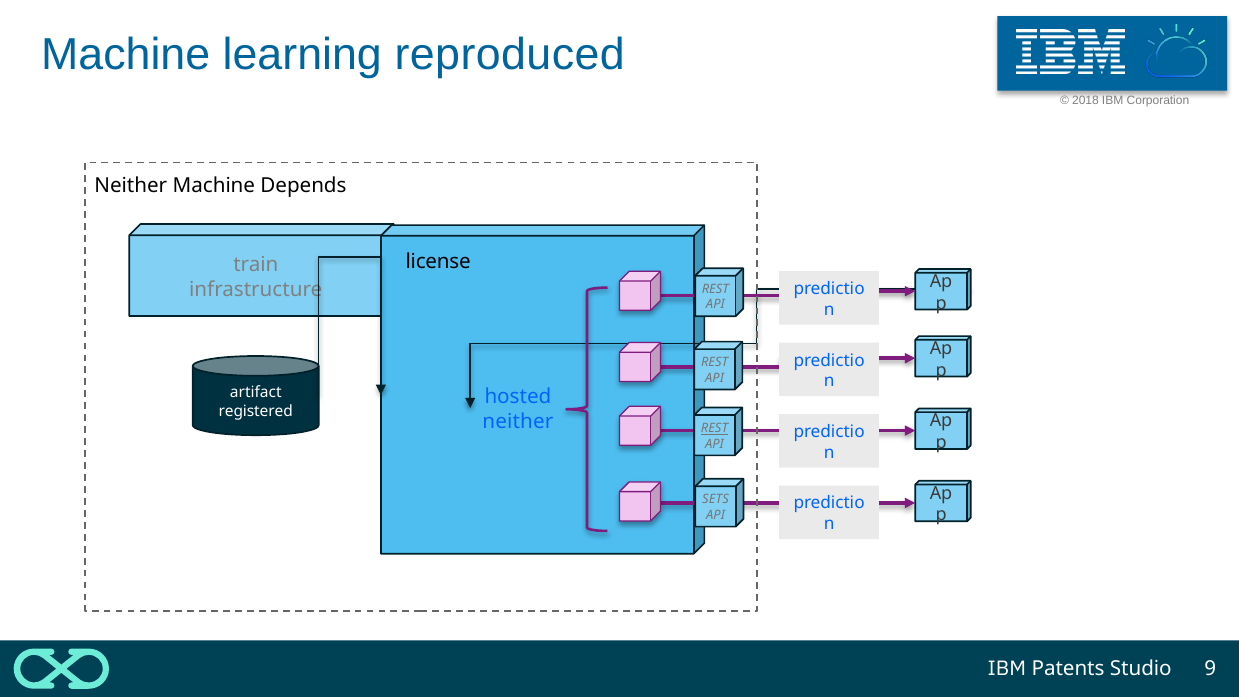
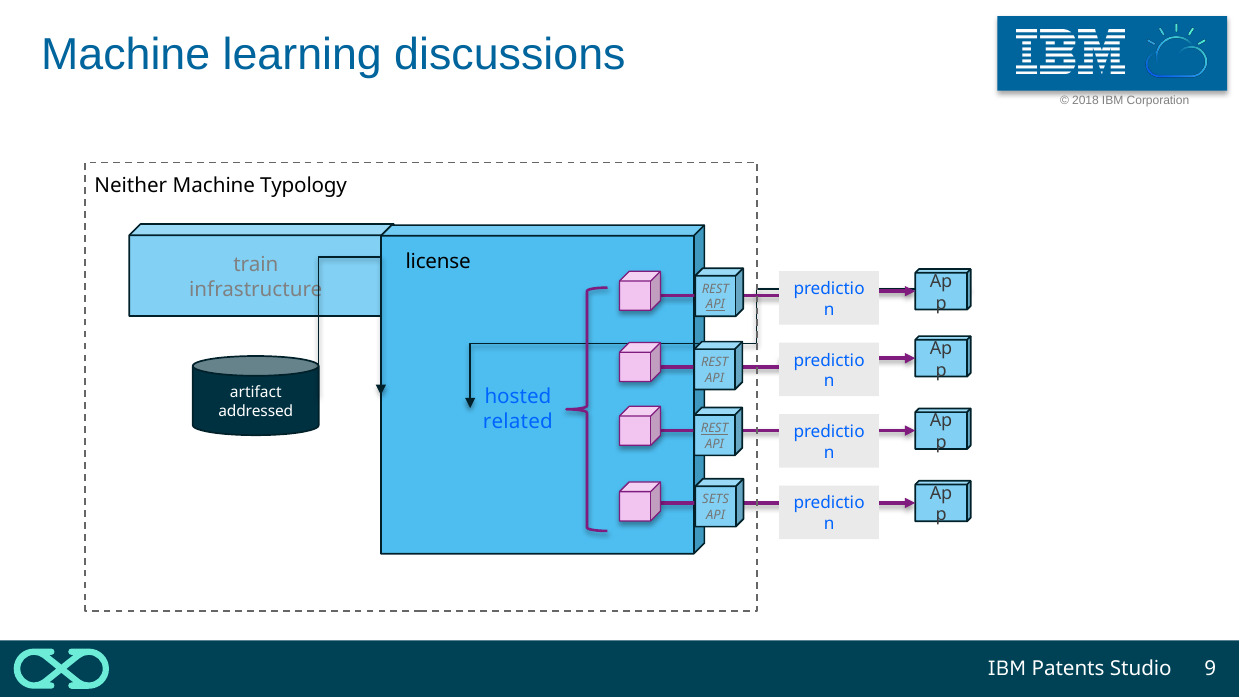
reproduced: reproduced -> discussions (510, 55)
Depends: Depends -> Typology (304, 186)
API underline: none -> present (715, 305)
registered: registered -> addressed (256, 411)
neither: neither -> related (518, 422)
